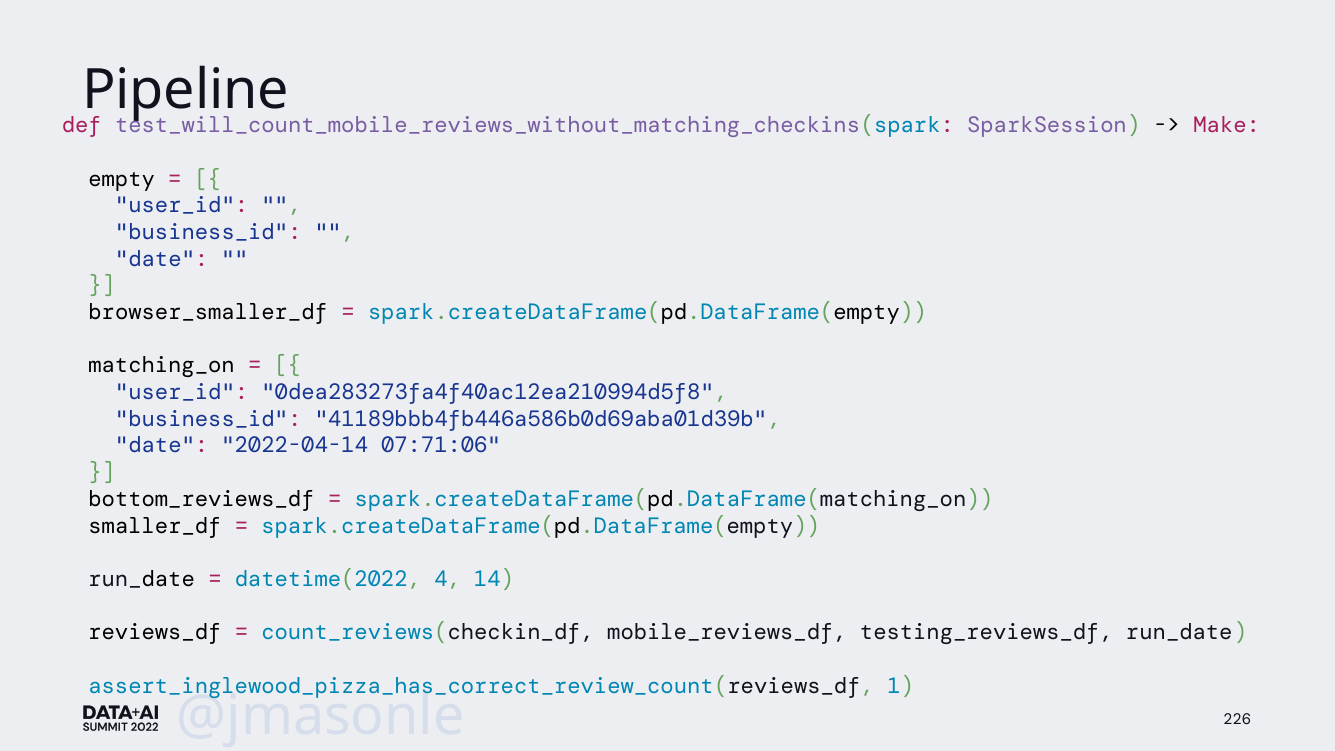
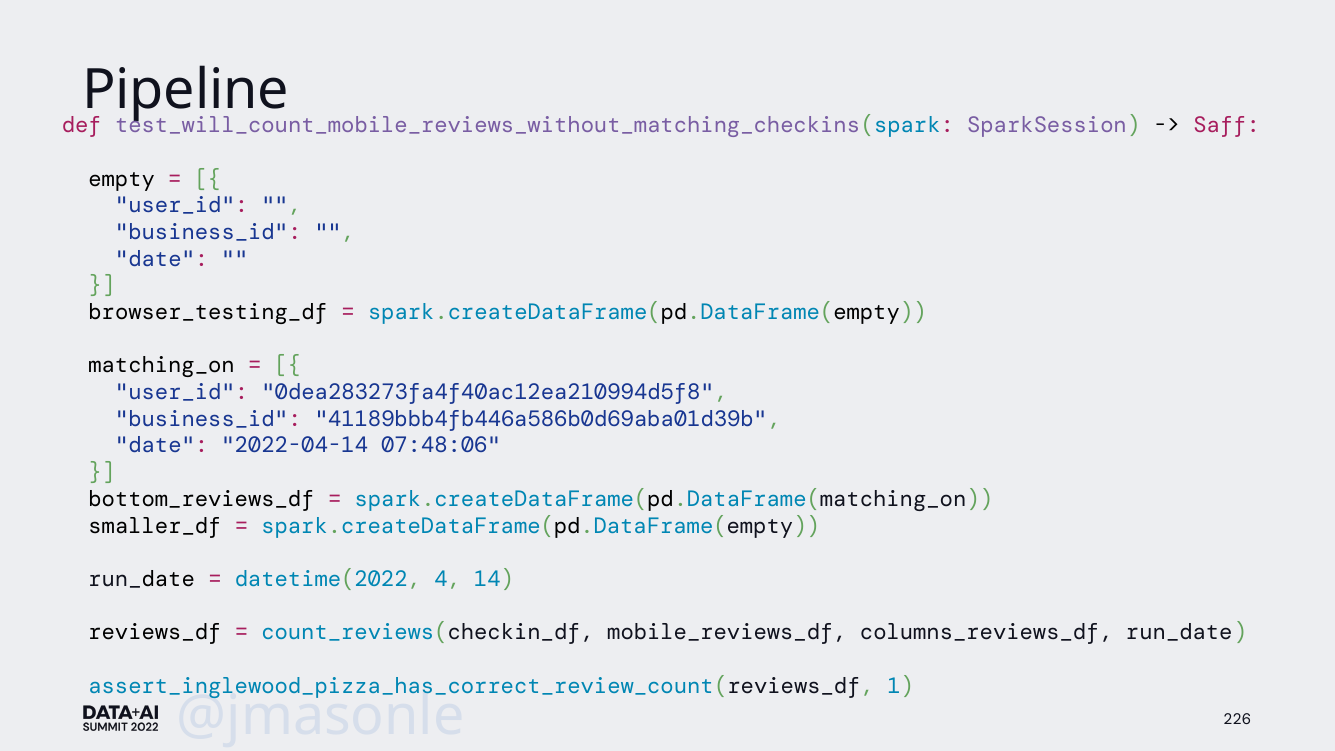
Make: Make -> Saff (1227, 125)
browser_smaller_df: browser_smaller_df -> browser_testing_df (208, 312)
07:71:06: 07:71:06 -> 07:48:06 (441, 446)
testing_reviews_df: testing_reviews_df -> columns_reviews_df (986, 633)
